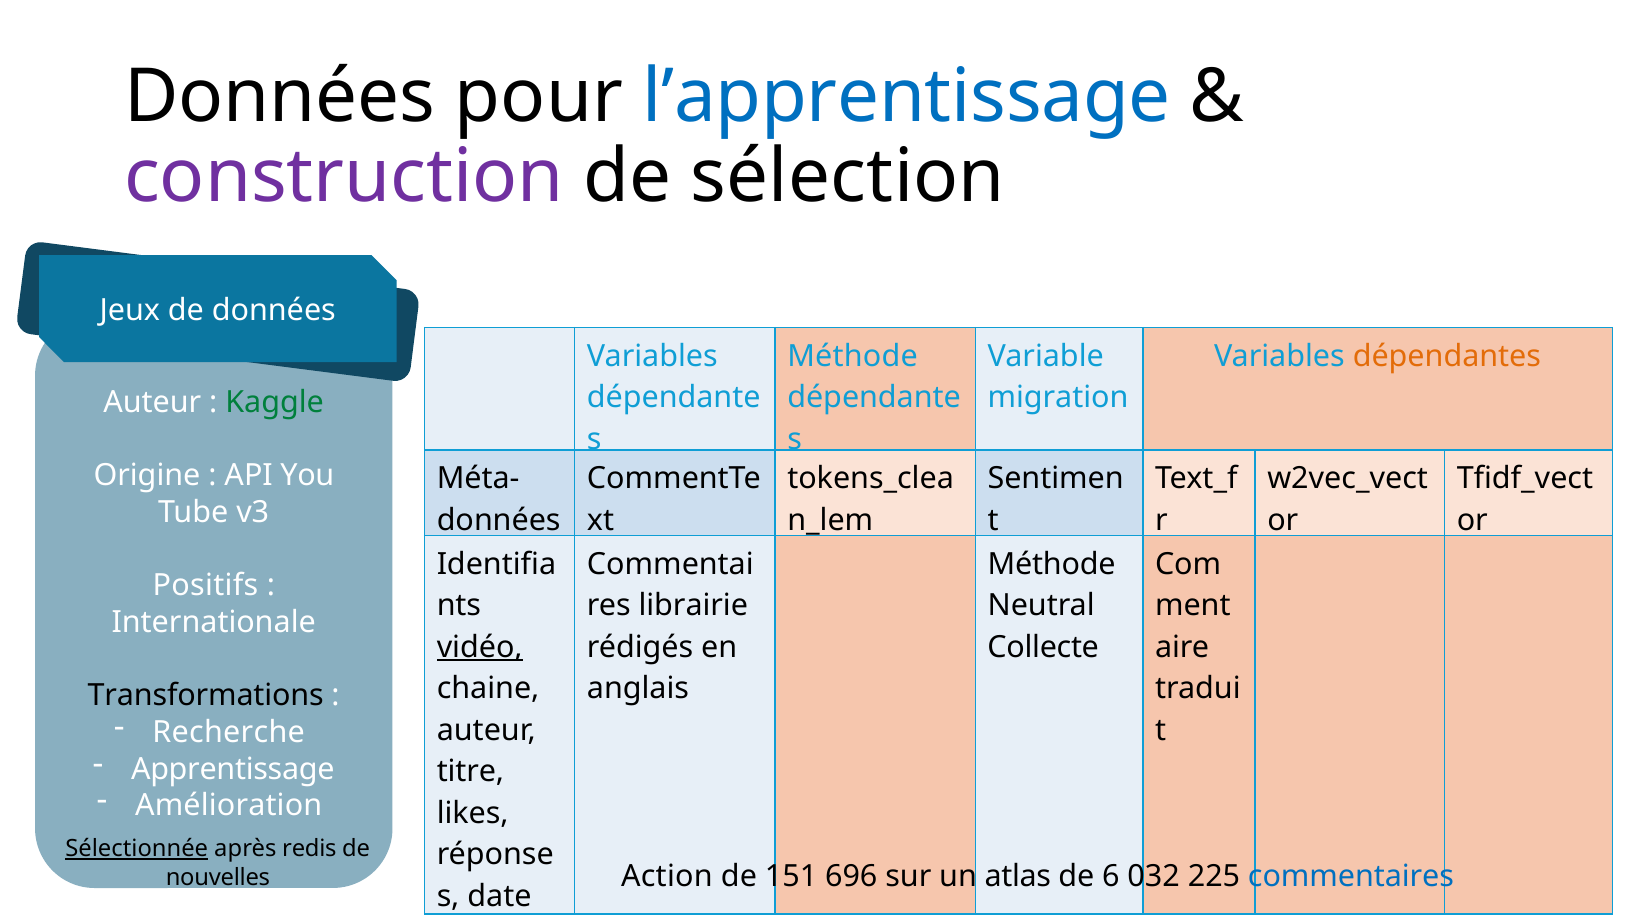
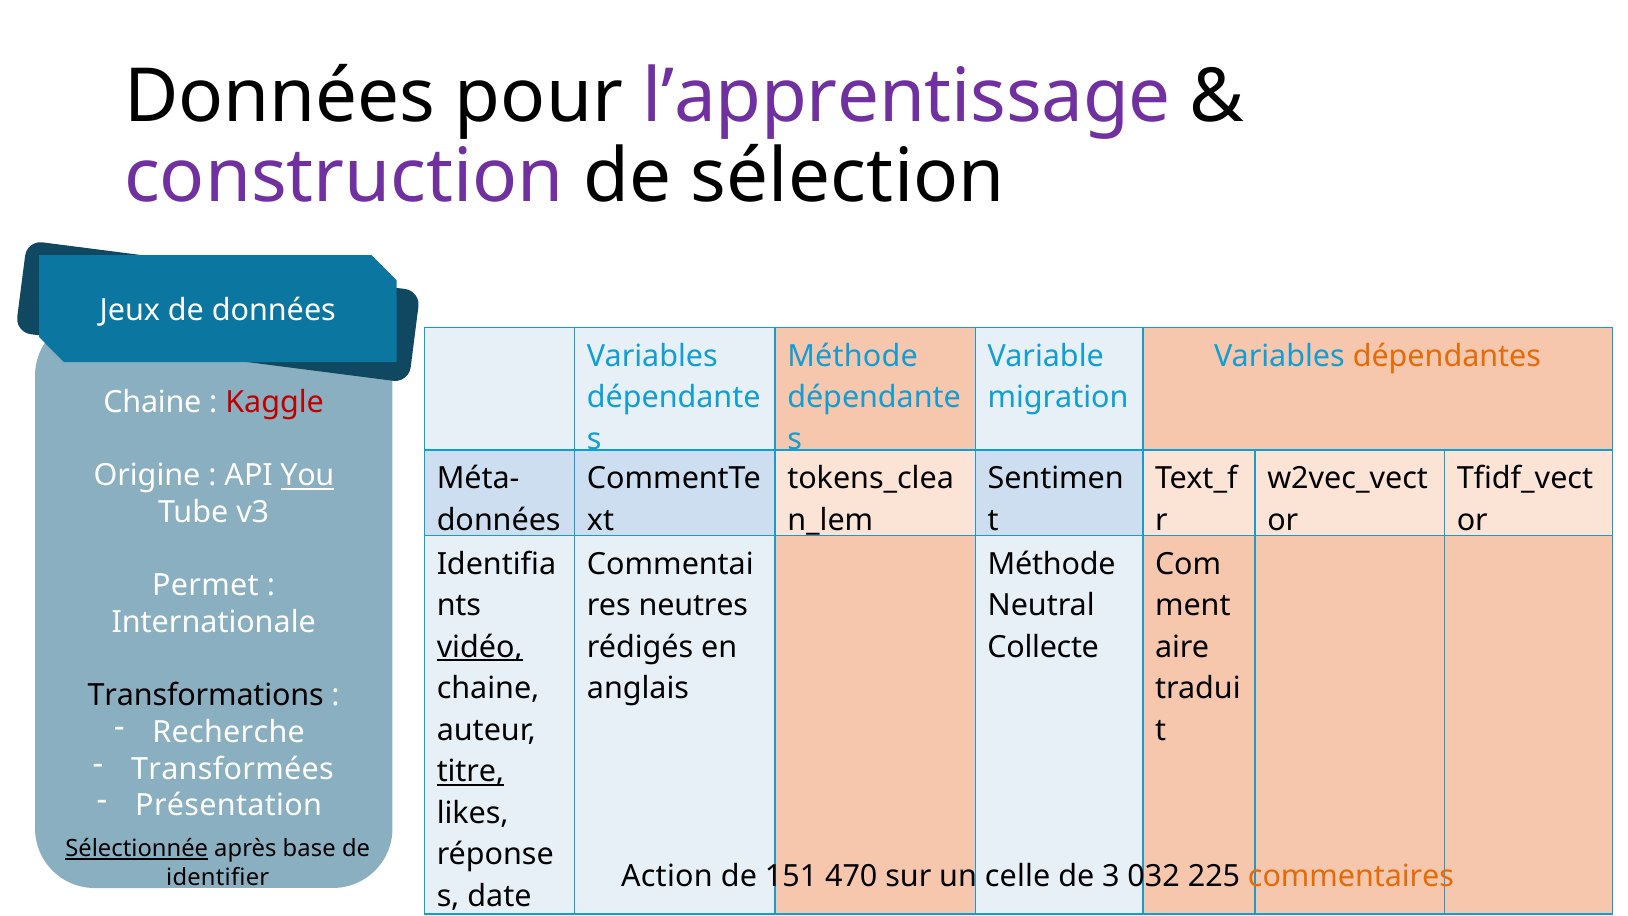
l’apprentissage colour: blue -> purple (907, 96)
Auteur: Auteur -> Chaine (152, 403)
Kaggle colour: green -> red (275, 403)
You underline: none -> present (307, 476)
Positifs: Positifs -> Permet (205, 586)
librairie: librairie -> neutres (693, 605)
Apprentissage: Apprentissage -> Transformées (232, 769)
titre underline: none -> present (470, 771)
Amélioration: Amélioration -> Présentation (229, 805)
redis: redis -> base (309, 849)
696: 696 -> 470 (851, 876)
atlas: atlas -> celle (1018, 876)
6: 6 -> 3 (1111, 876)
commentaires colour: blue -> orange (1351, 876)
nouvelles: nouvelles -> identifier (218, 877)
